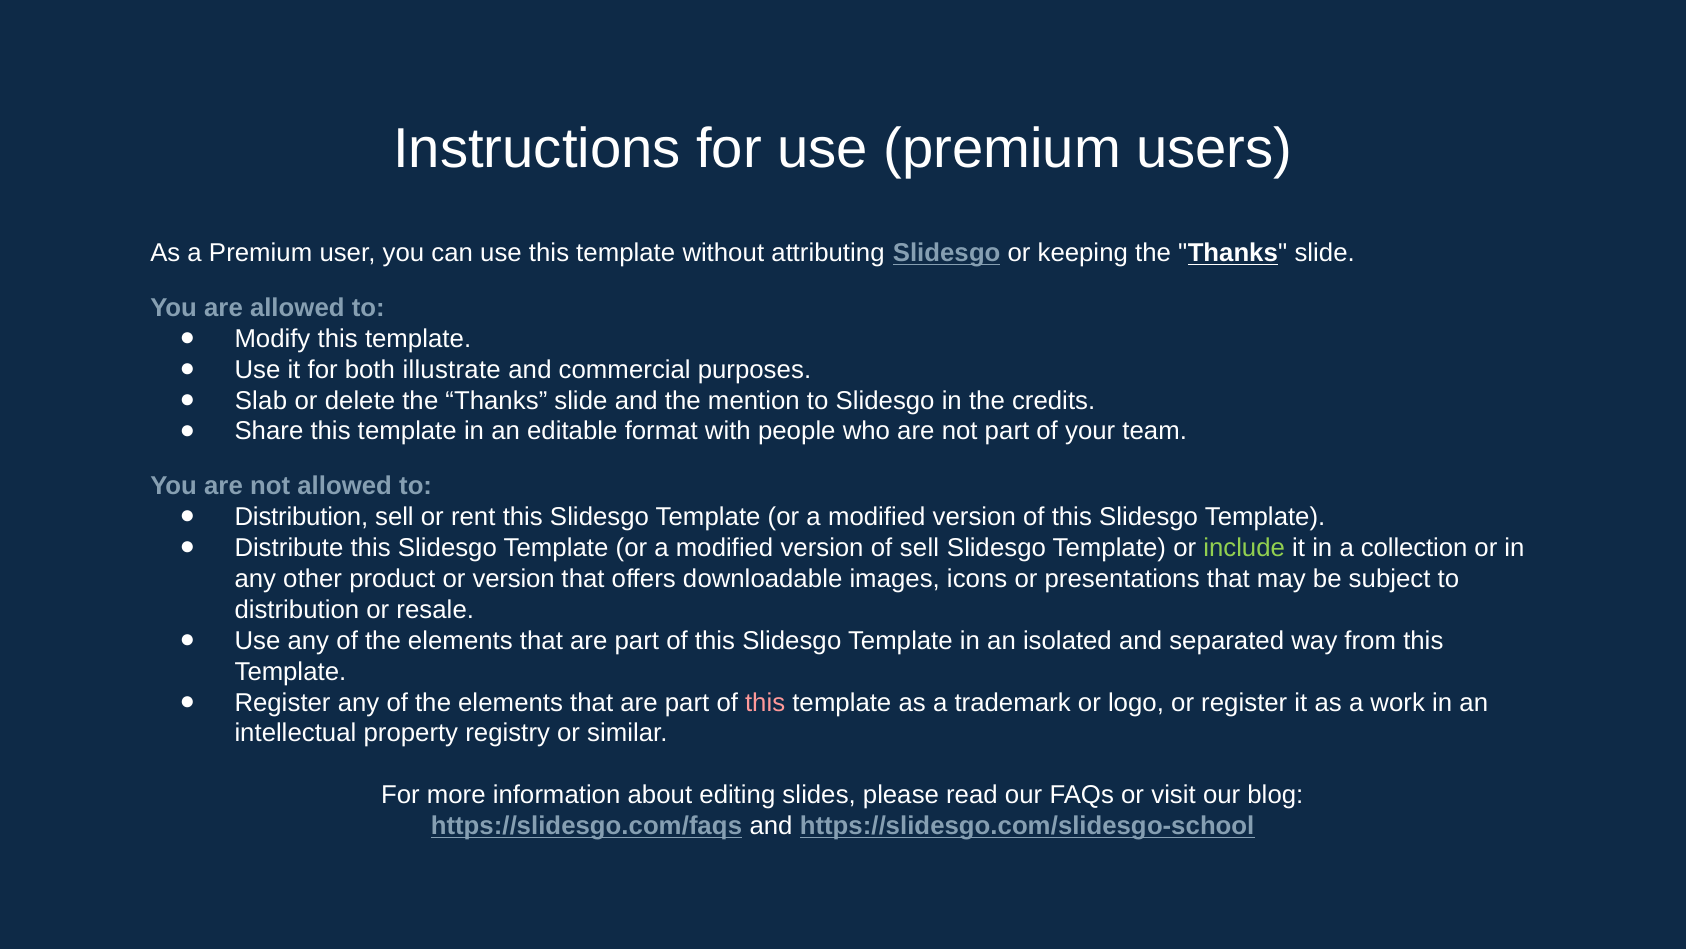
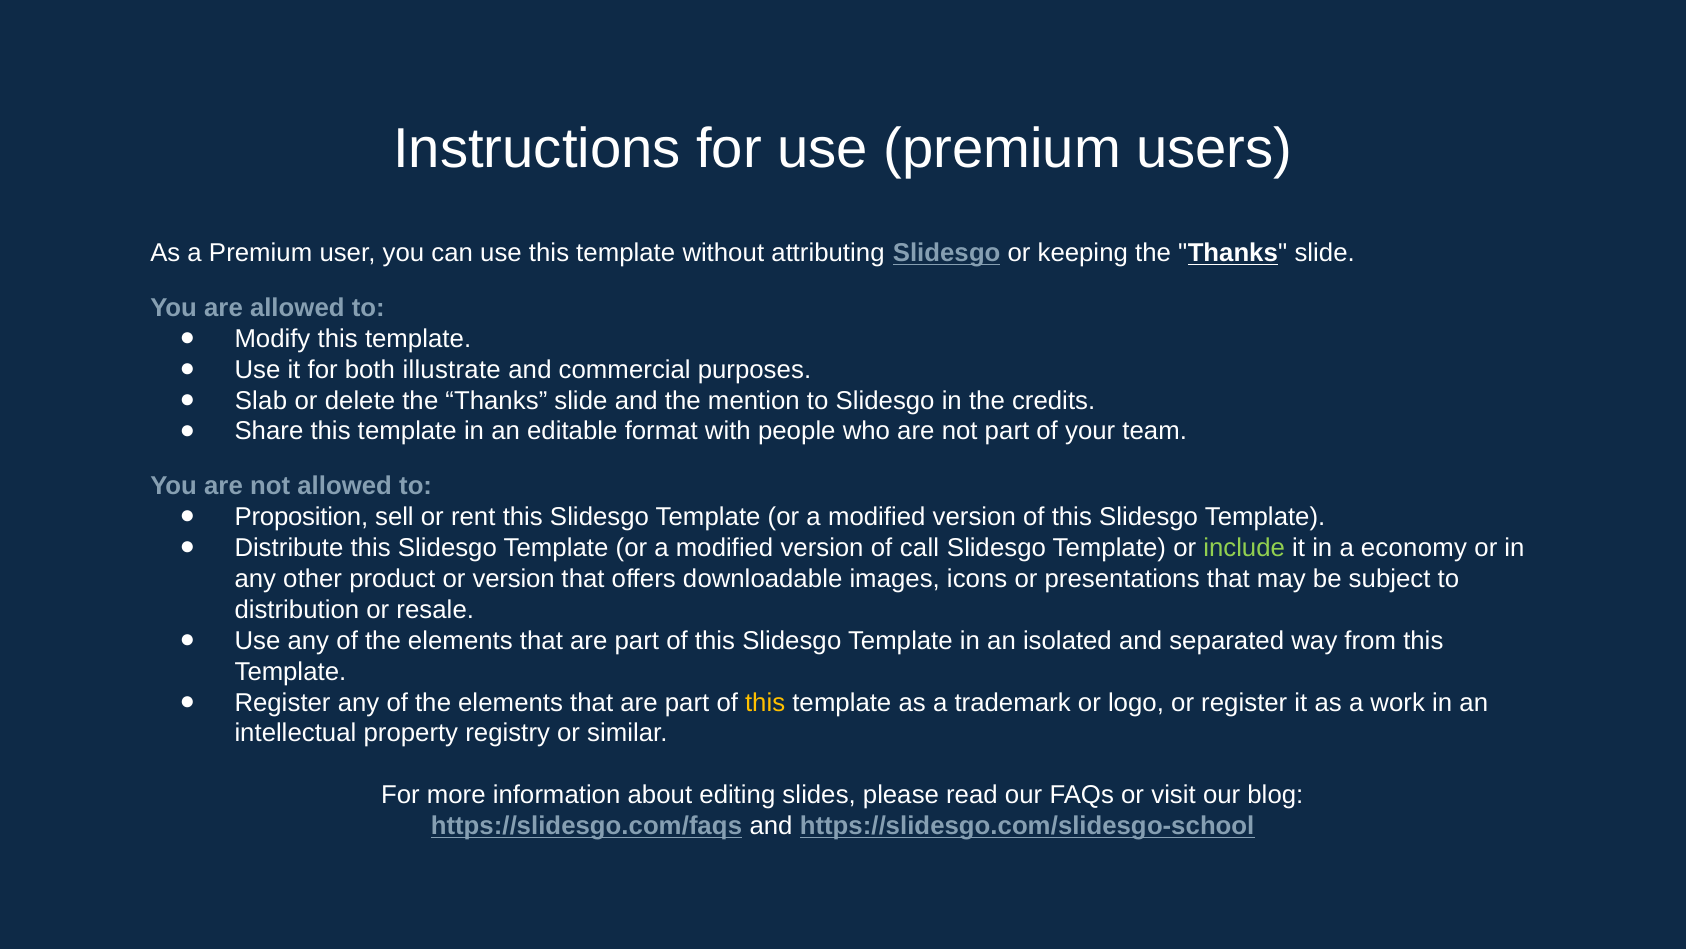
Distribution: Distribution -> Proposition (301, 516)
of sell: sell -> call (919, 547)
collection: collection -> economy (1414, 547)
this colour: pink -> yellow (765, 702)
